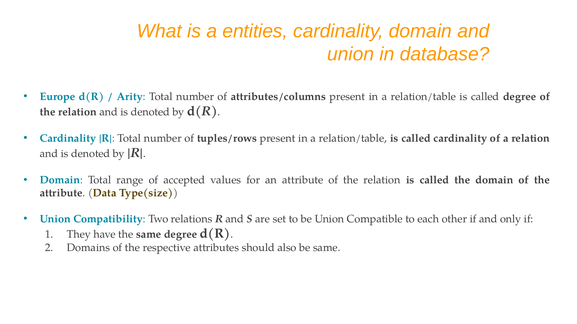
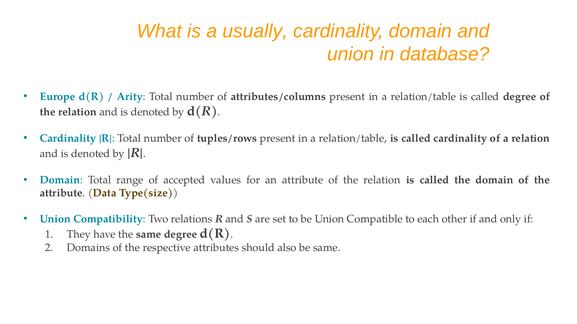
entities: entities -> usually (255, 31)
